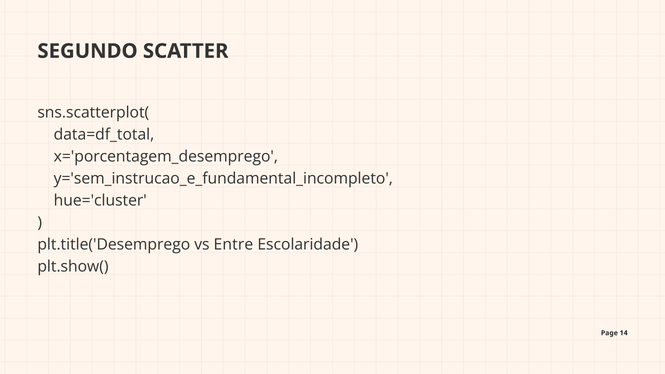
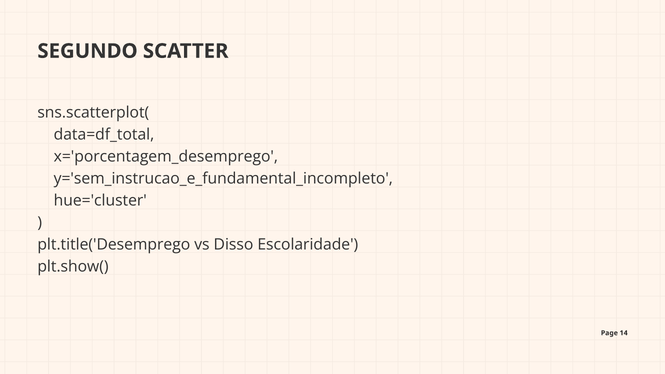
Entre: Entre -> Disso (233, 244)
